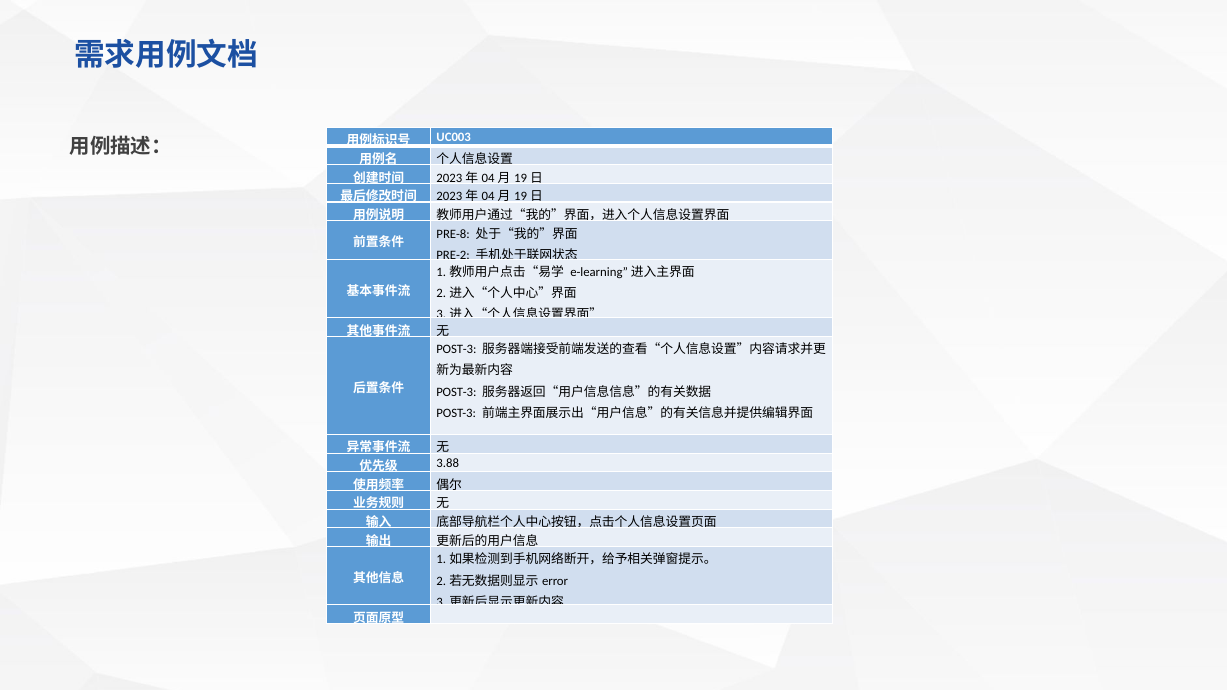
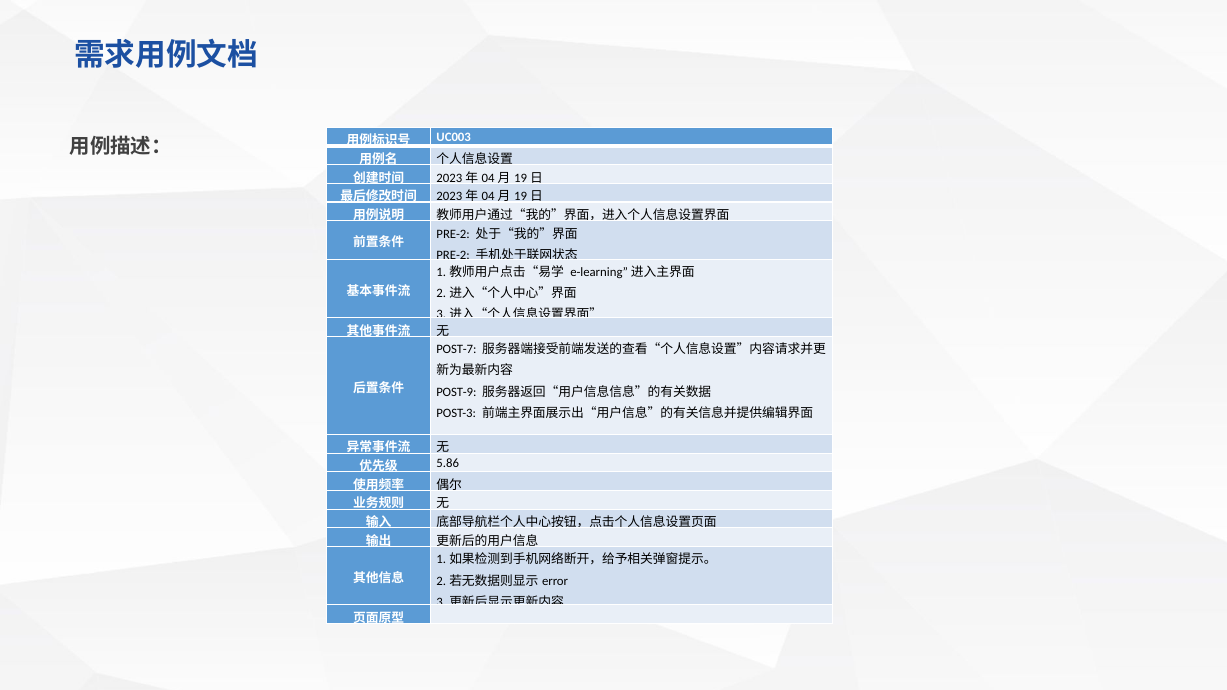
PRE-8: PRE-8 -> PRE-2 (453, 234)
POST-3: POST-3 -> POST-7 (456, 350)
POST-3: POST-3 -> POST-9 (456, 392)
3.88: 3.88 -> 5.86 (448, 463)
